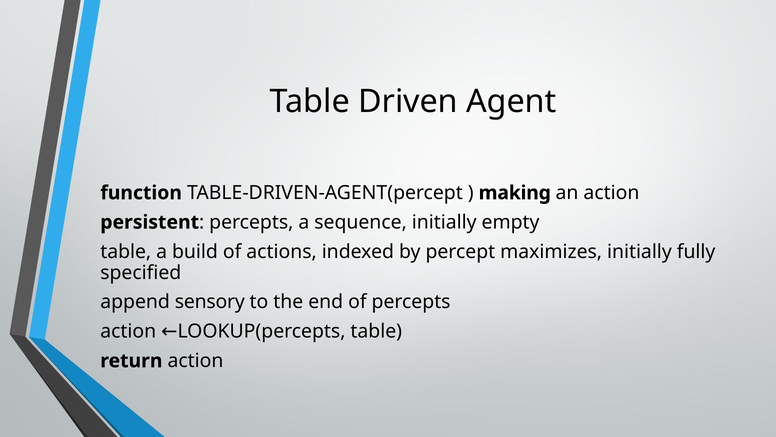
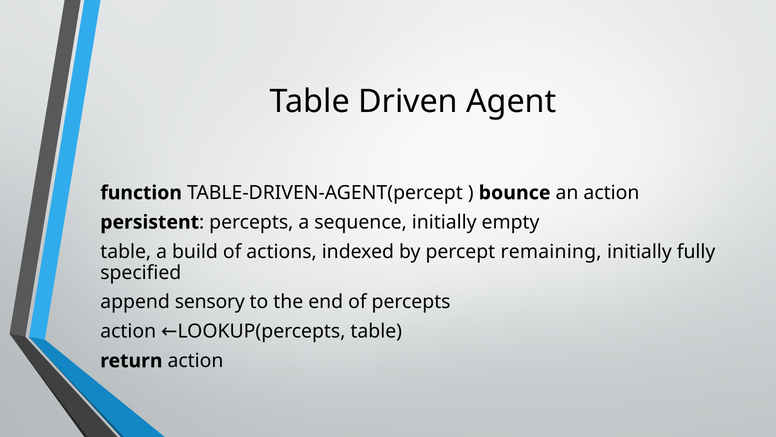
making: making -> bounce (515, 193)
maximizes: maximizes -> remaining (551, 251)
